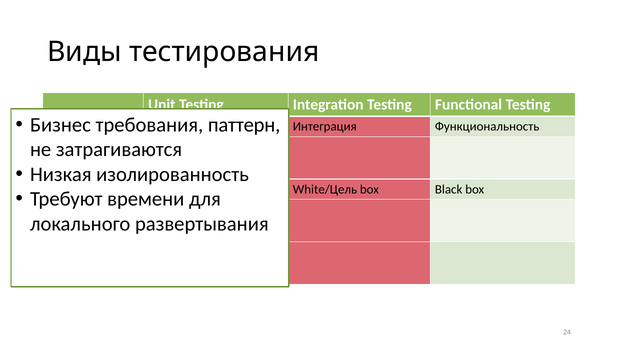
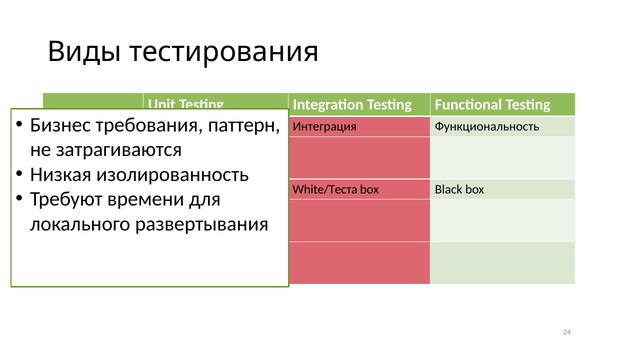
White/Цель: White/Цель -> White/Теста (325, 189)
